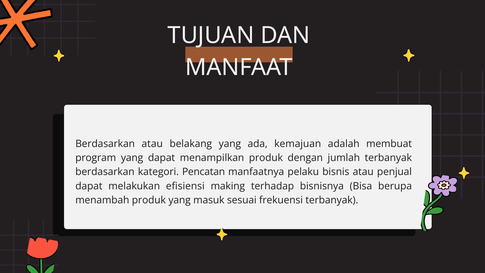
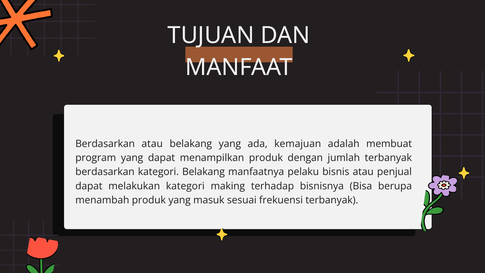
kategori Pencatan: Pencatan -> Belakang (204, 172)
melakukan efisiensi: efisiensi -> kategori (185, 186)
